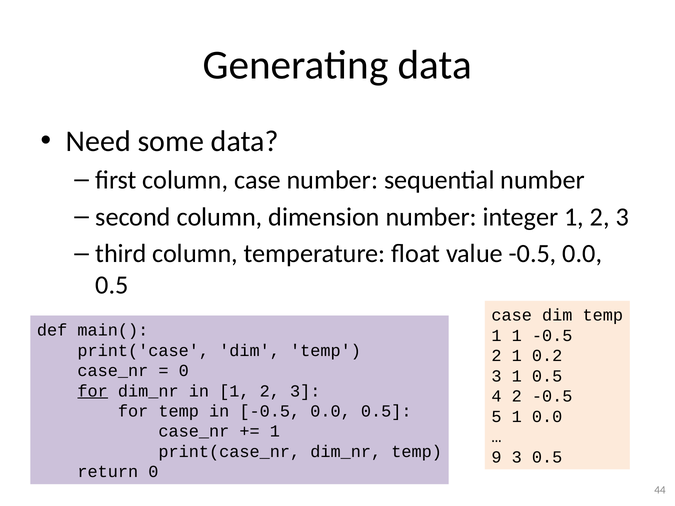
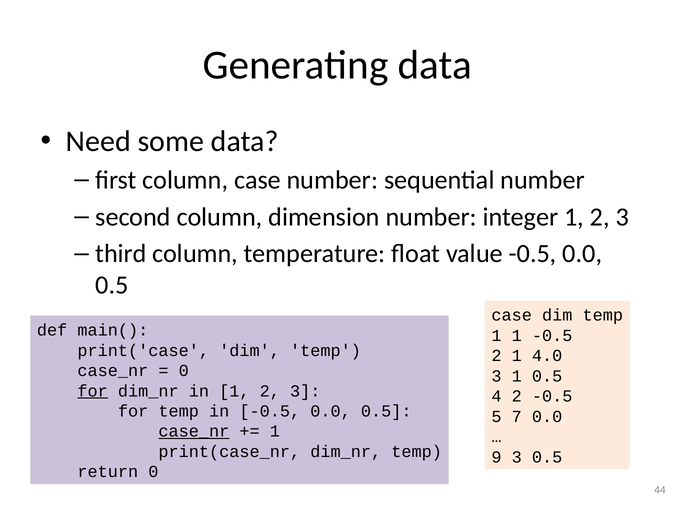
0.2: 0.2 -> 4.0 (547, 356)
5 1: 1 -> 7 (517, 417)
case_nr underline: none -> present (194, 432)
